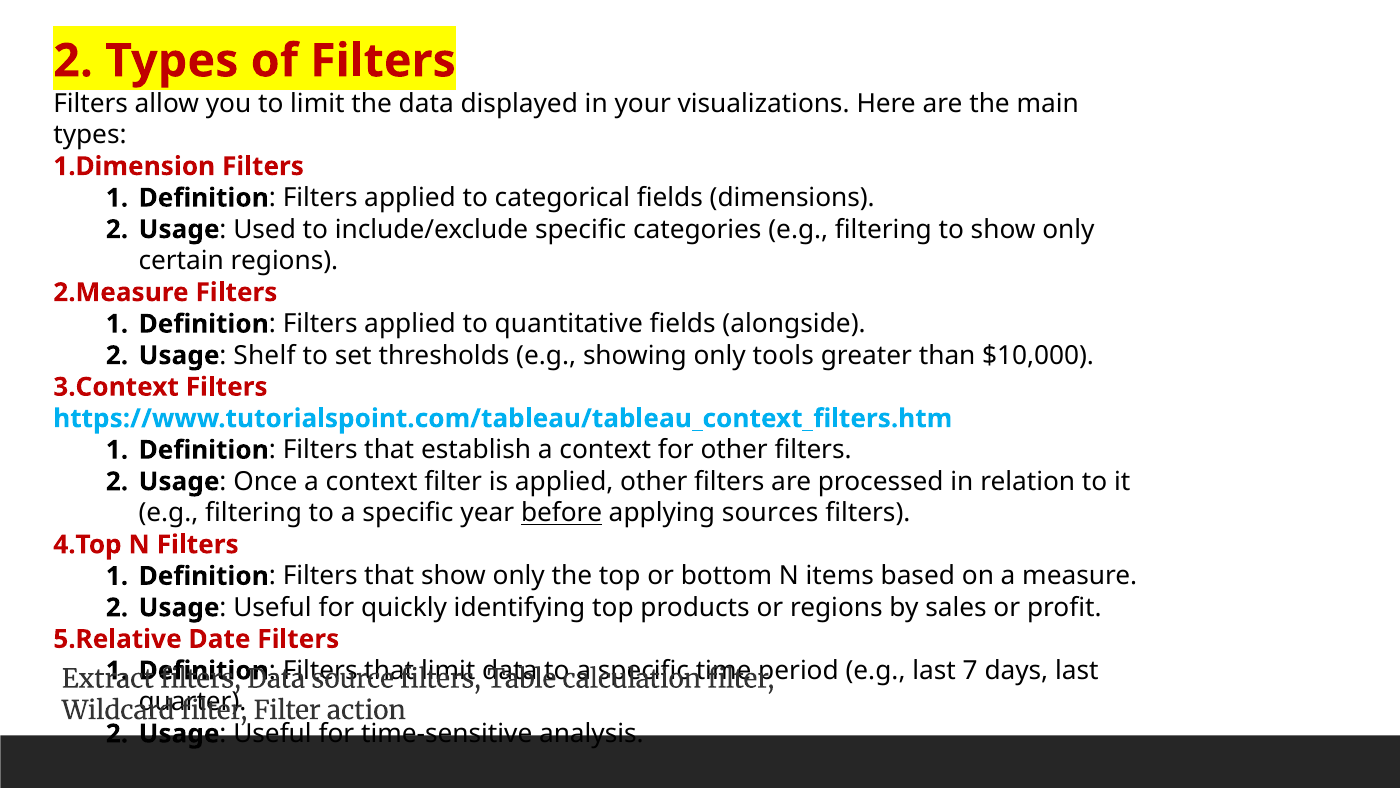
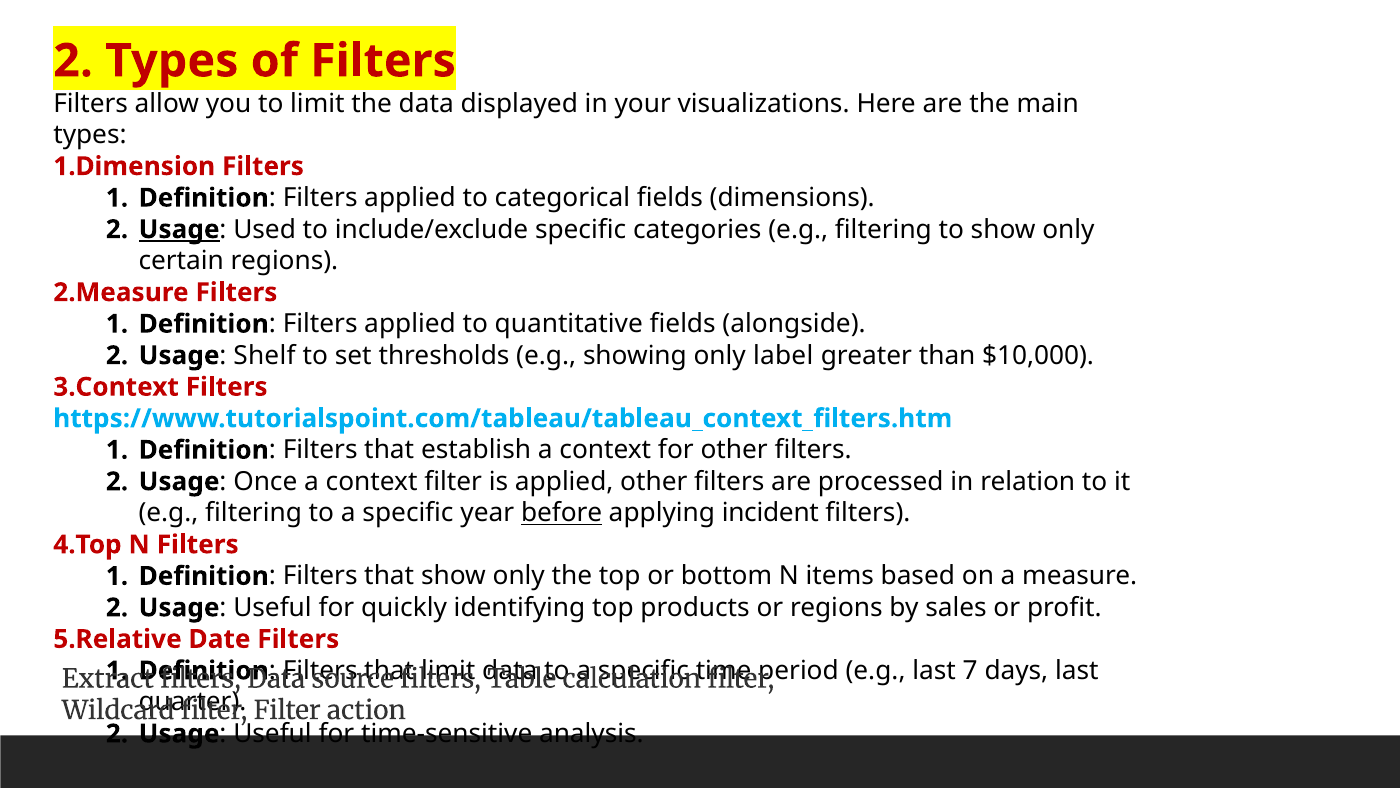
Usage underline: none -> present (179, 229)
tools: tools -> label (783, 355)
sources: sources -> incident (770, 513)
